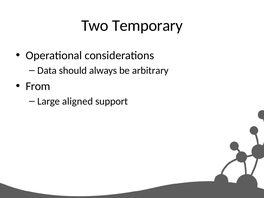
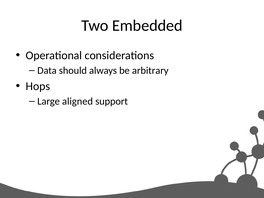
Temporary: Temporary -> Embedded (147, 26)
From: From -> Hops (38, 86)
